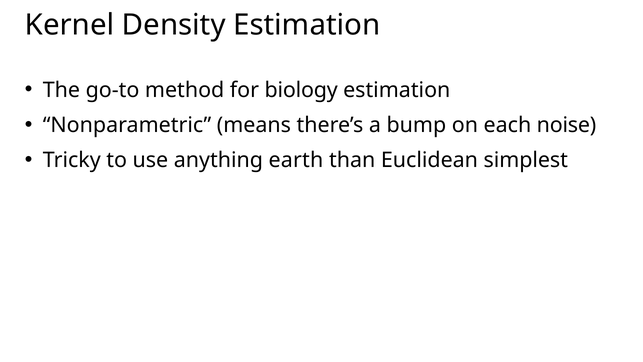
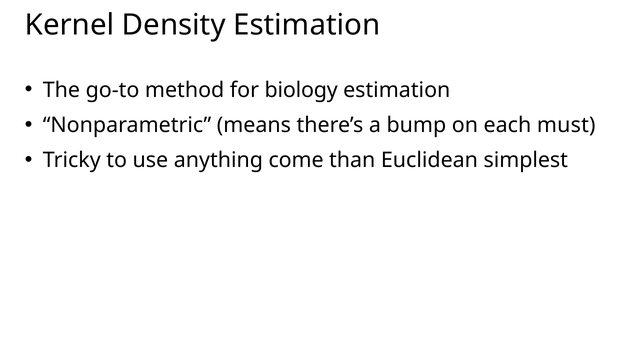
noise: noise -> must (566, 125)
earth: earth -> come (296, 160)
